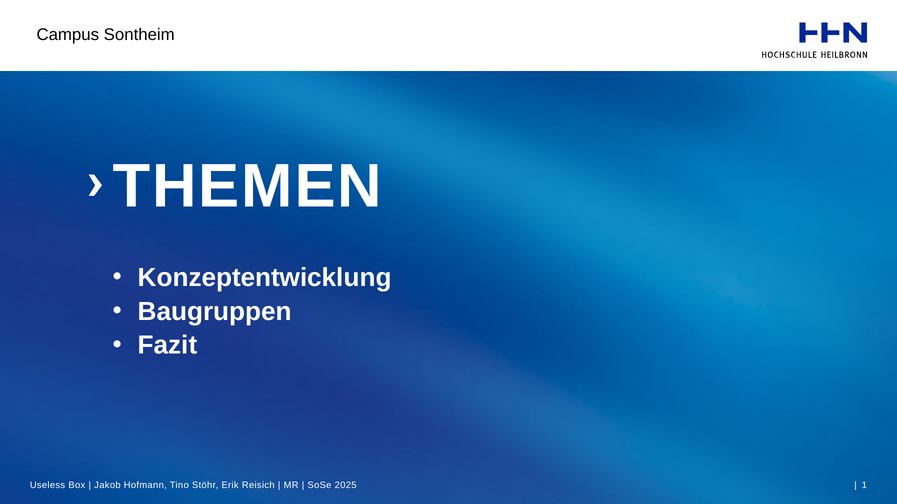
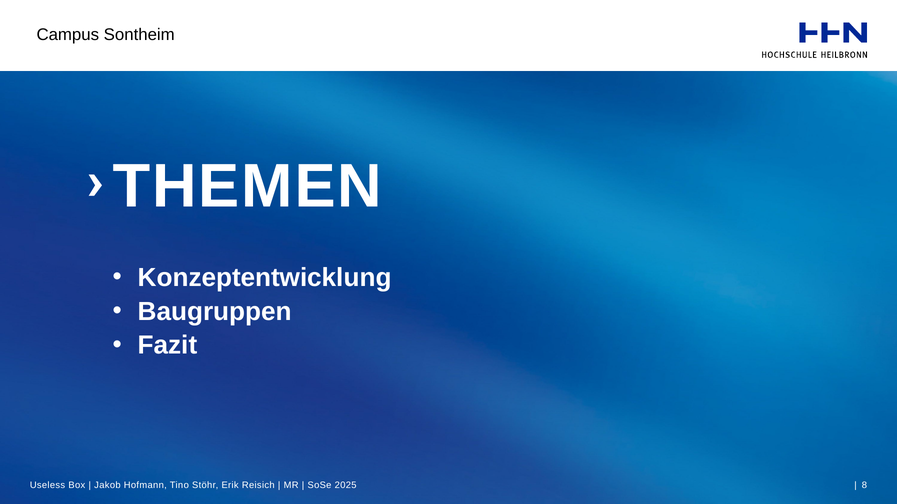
1: 1 -> 8 (864, 486)
